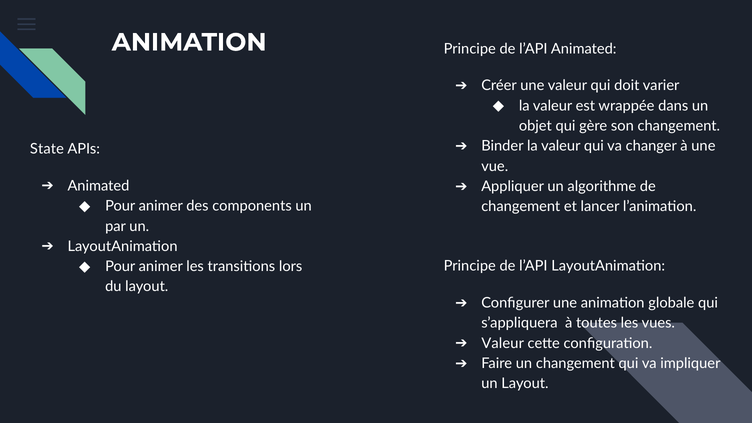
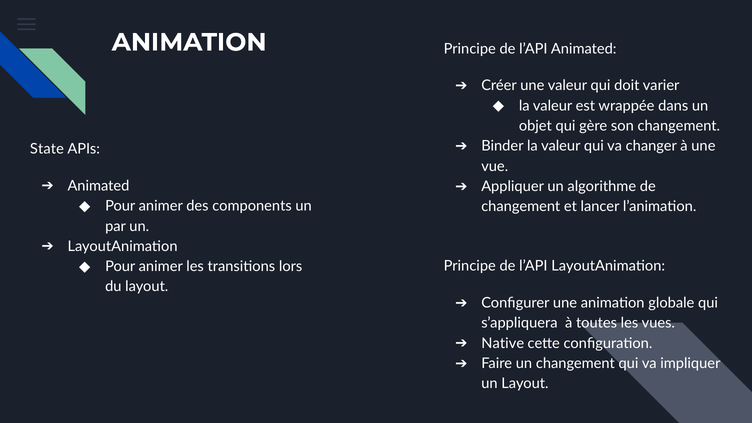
Valeur: Valeur -> Native (503, 343)
